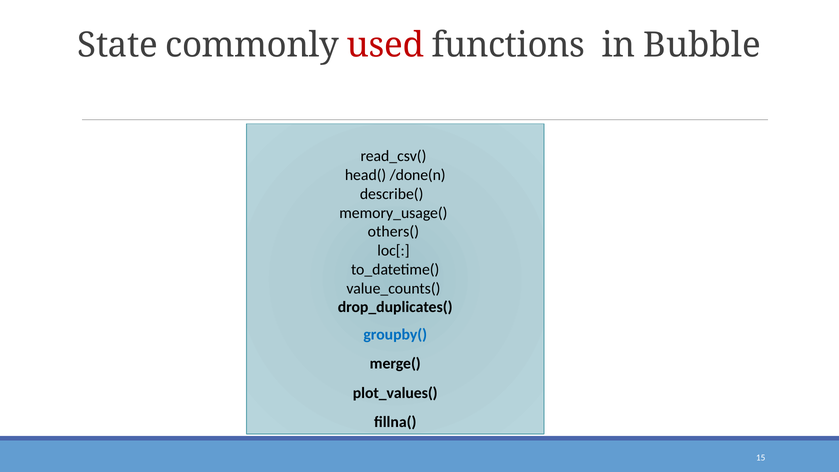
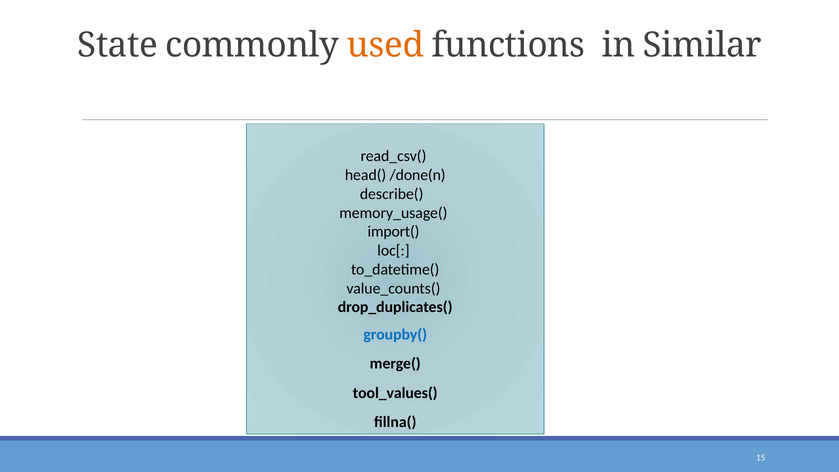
used colour: red -> orange (386, 45)
Bubble: Bubble -> Similar (702, 45)
others(: others( -> import( (394, 232)
plot_values(: plot_values( -> tool_values( (395, 393)
